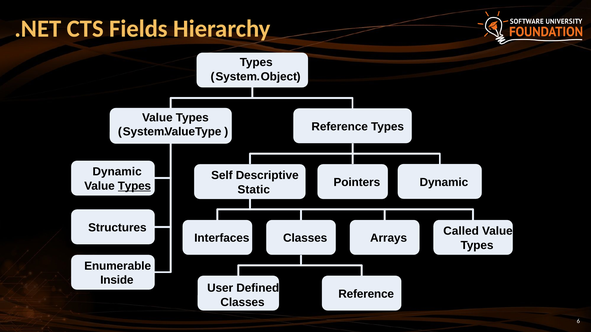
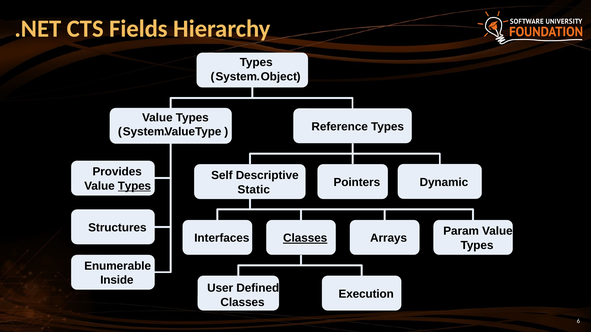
Dynamic: Dynamic -> Provides (117, 172)
Called: Called -> Param (461, 232)
Classes underline: none -> present (305, 239)
Reference: Reference -> Execution (366, 294)
